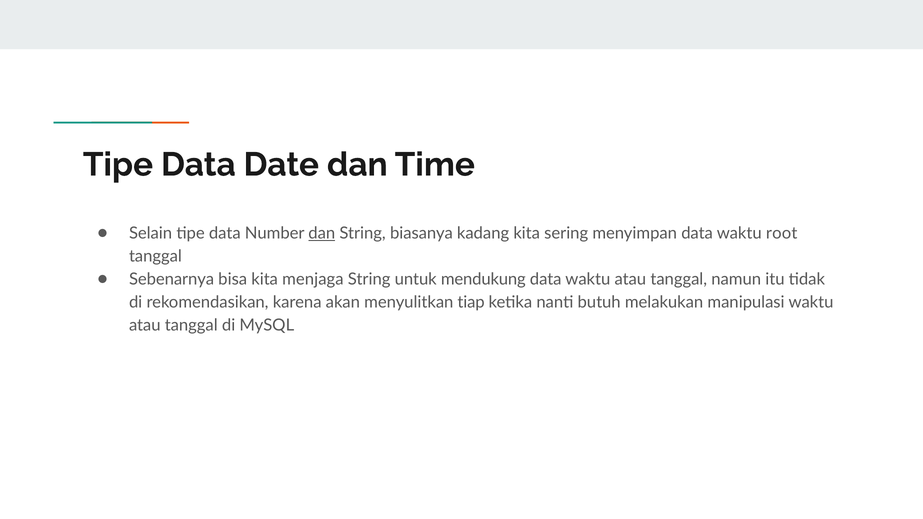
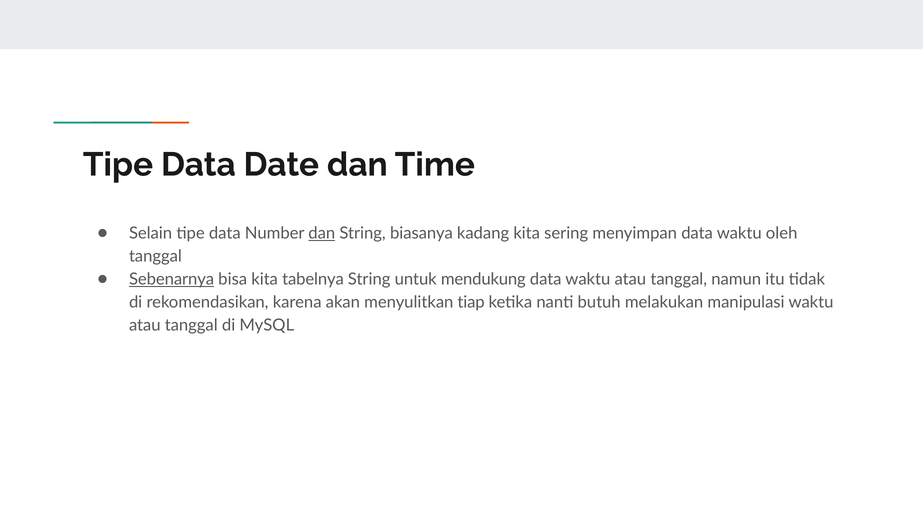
root: root -> oleh (782, 233)
Sebenarnya underline: none -> present (172, 279)
menjaga: menjaga -> tabelnya (313, 279)
